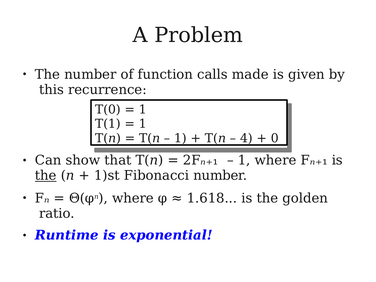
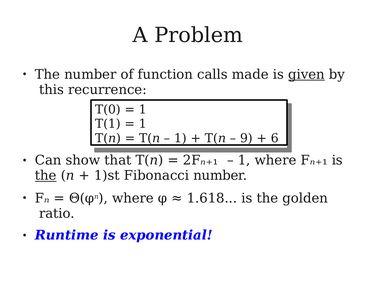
given underline: none -> present (306, 74)
4: 4 -> 9 (246, 138)
0: 0 -> 6 (275, 138)
